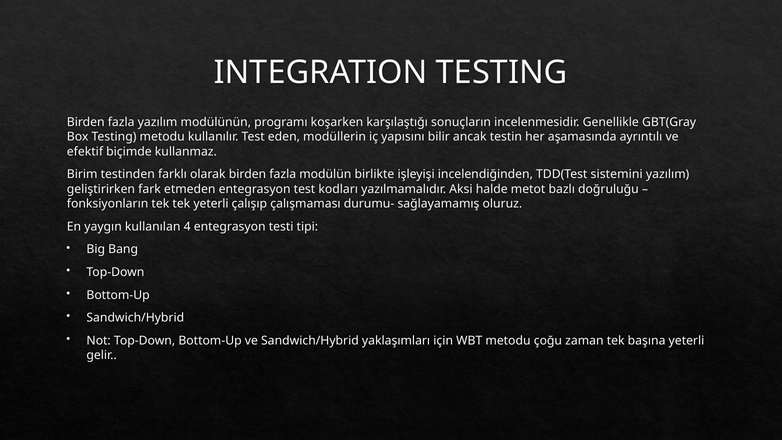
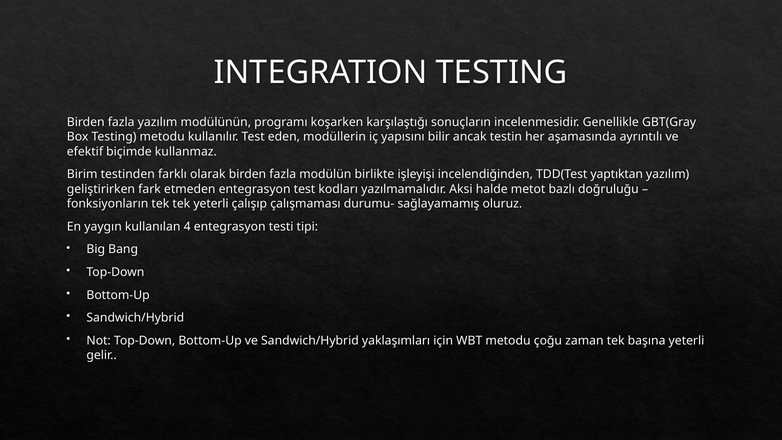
sistemini: sistemini -> yaptıktan (617, 174)
